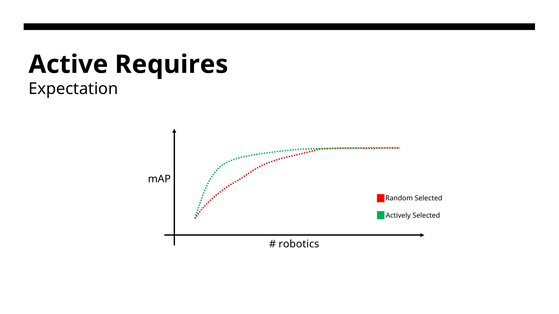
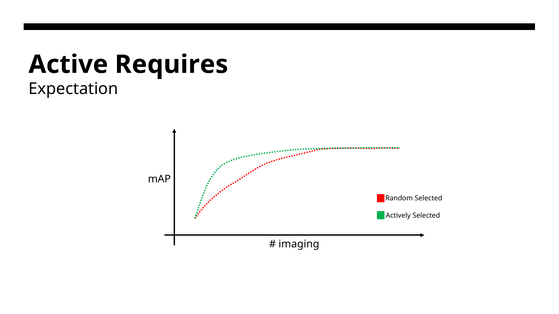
robotics: robotics -> imaging (299, 245)
